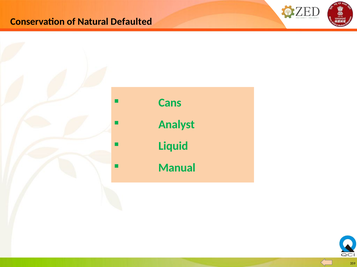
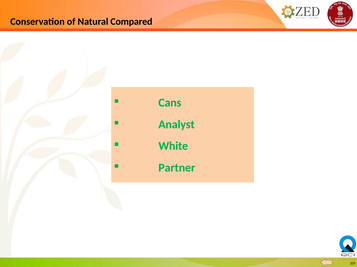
Defaulted: Defaulted -> Compared (131, 22)
Liquid: Liquid -> White (173, 146)
Manual: Manual -> Partner (177, 168)
